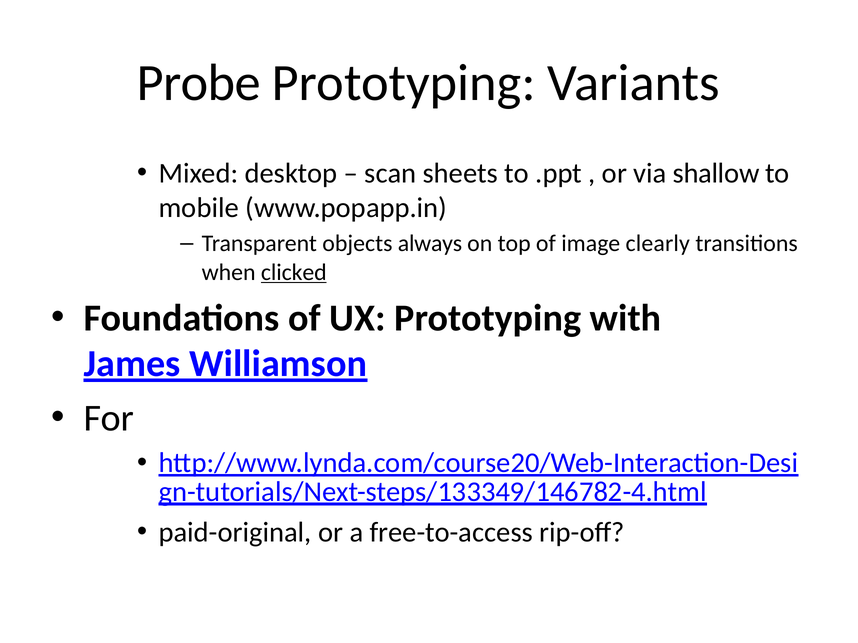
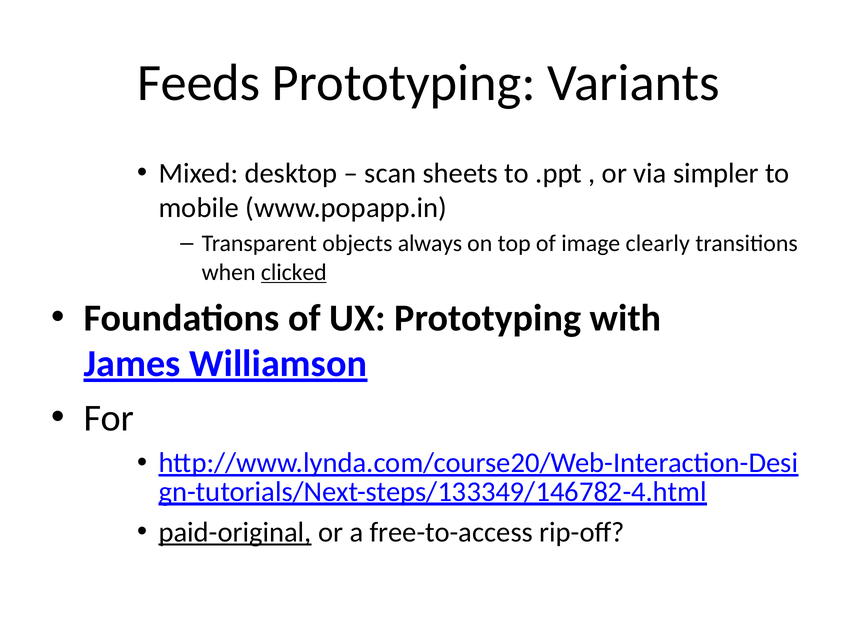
Probe: Probe -> Feeds (199, 83)
shallow: shallow -> simpler (716, 174)
paid-original underline: none -> present (235, 533)
